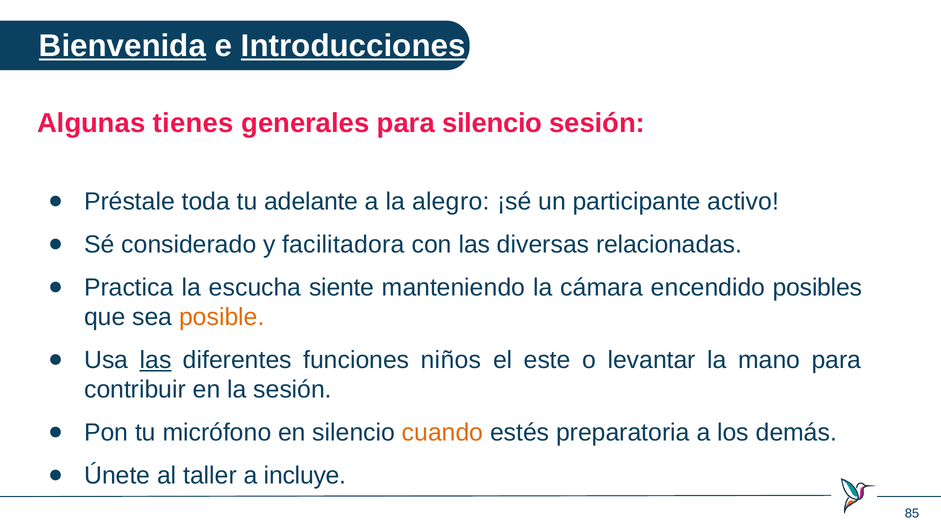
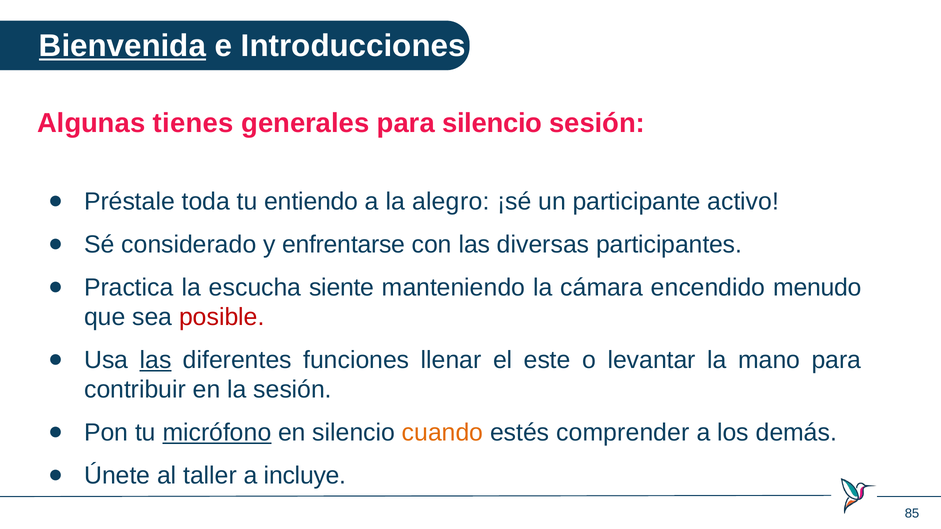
Introducciones underline: present -> none (353, 46)
adelante: adelante -> entiendo (311, 202)
facilitadora: facilitadora -> enfrentarse (344, 245)
relacionadas: relacionadas -> participantes (669, 245)
posibles: posibles -> menudo (817, 288)
posible colour: orange -> red (222, 317)
niños: niños -> llenar (451, 360)
micrófono underline: none -> present (217, 433)
preparatoria: preparatoria -> comprender (623, 433)
